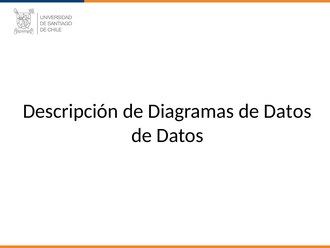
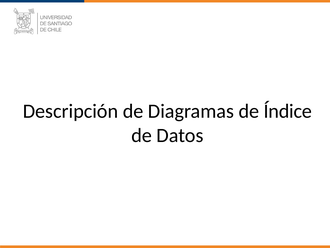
Diagramas de Datos: Datos -> Índice (288, 111)
